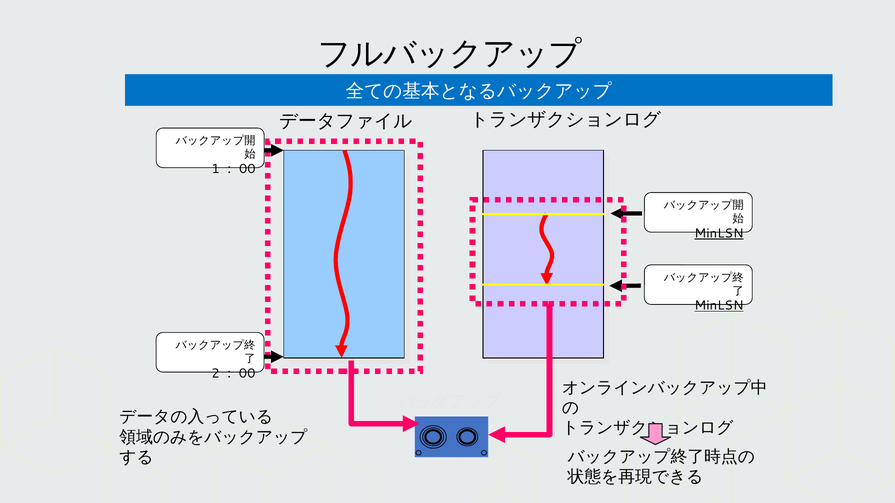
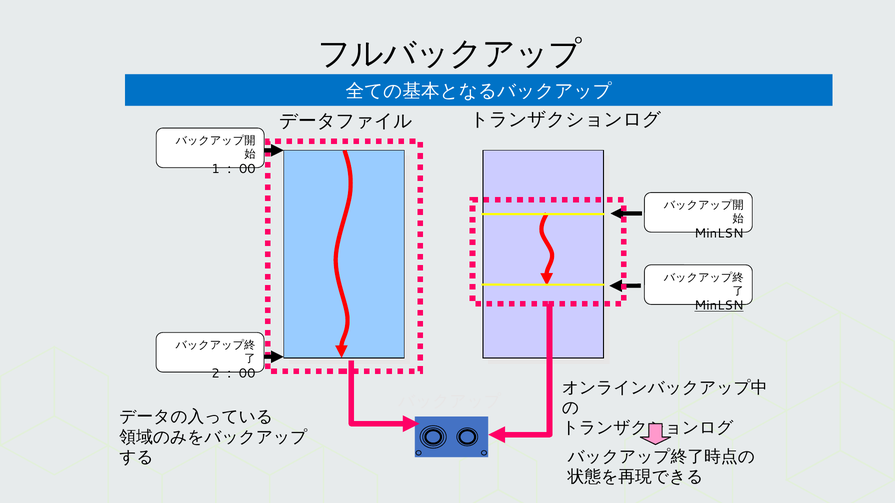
MinLSN underline: present -> none (719, 234)
